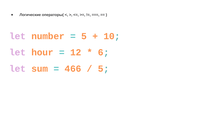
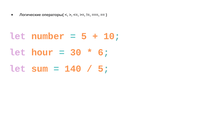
12: 12 -> 30 (76, 52)
466: 466 -> 140 (73, 69)
